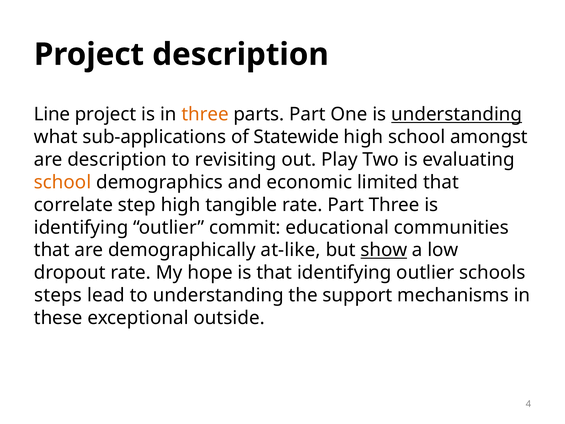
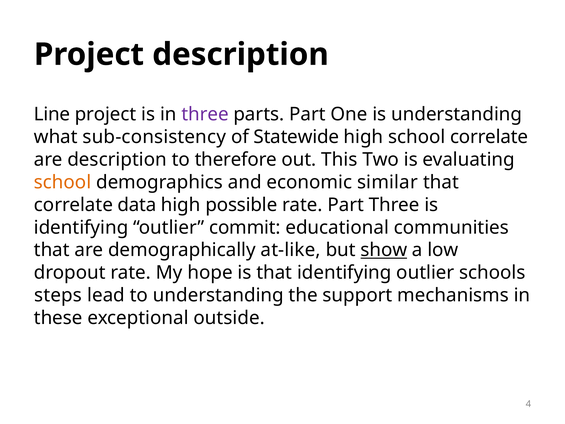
three colour: orange -> purple (205, 114)
understanding underline: present -> none (457, 114)
sub-applications: sub-applications -> sub-consistency (154, 137)
school amongst: amongst -> correlate (489, 137)
revisiting: revisiting -> therefore (236, 160)
Play: Play -> This (339, 160)
limited: limited -> similar (387, 182)
step: step -> data (137, 205)
tangible: tangible -> possible (241, 205)
